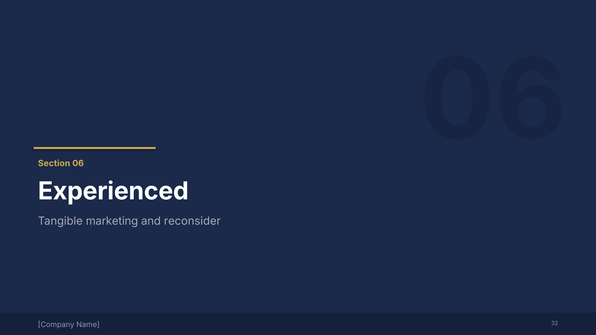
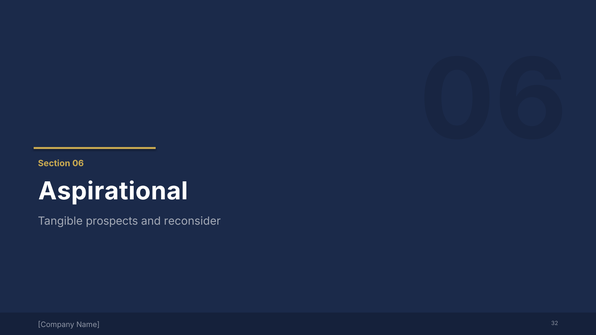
Experienced: Experienced -> Aspirational (113, 191)
marketing: marketing -> prospects (112, 221)
